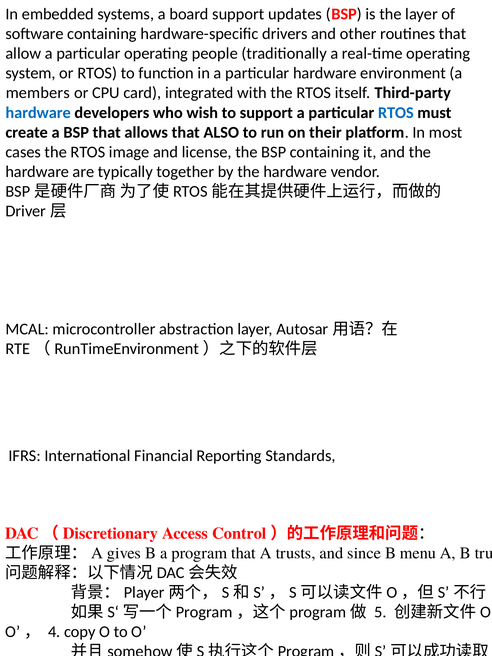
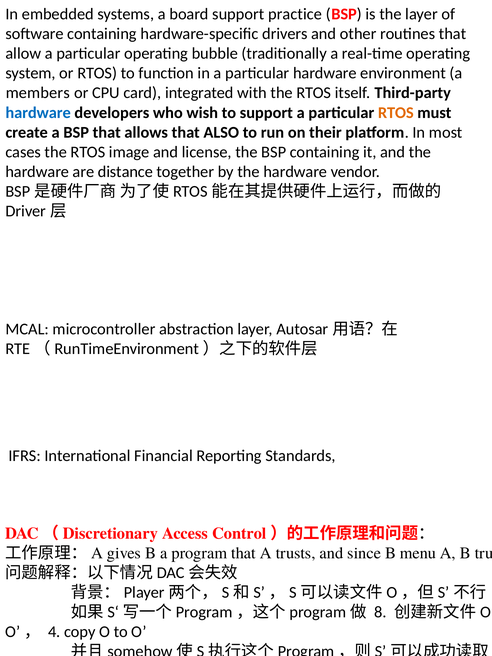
updates: updates -> practice (295, 14)
people: people -> bubble (215, 54)
RTOS colour: blue -> orange (396, 113)
typically: typically -> distance (125, 172)
5: 5 -> 8 (380, 612)
